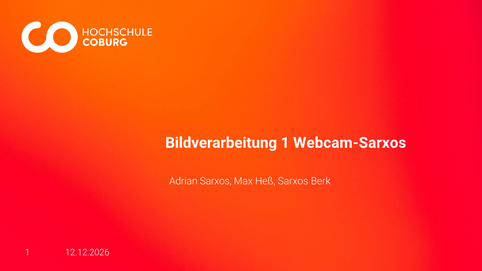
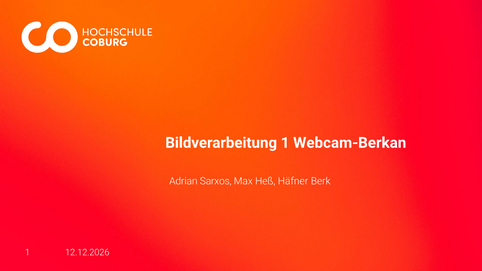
Webcam-Sarxos: Webcam-Sarxos -> Webcam-Berkan (350, 143)
Heß Sarxos: Sarxos -> Häfner (293, 181)
